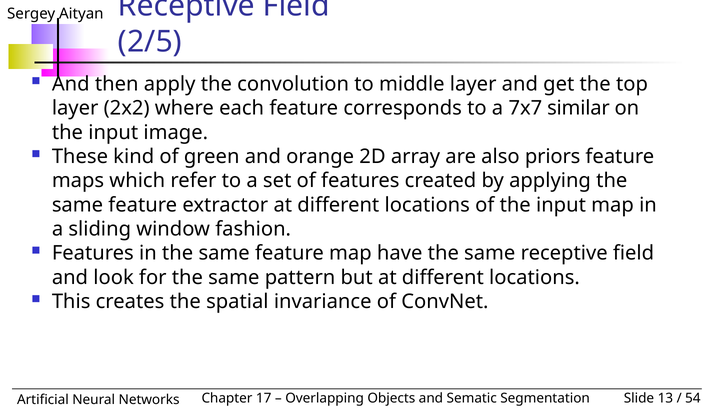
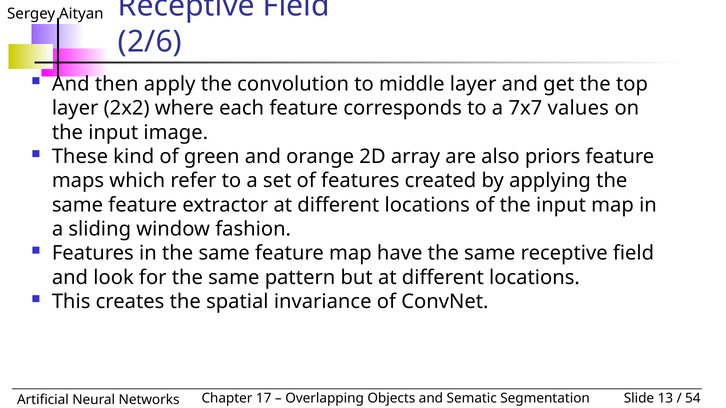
2/5: 2/5 -> 2/6 (150, 42)
similar: similar -> values (578, 108)
